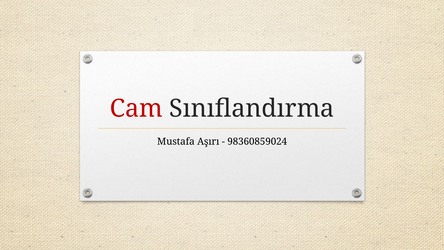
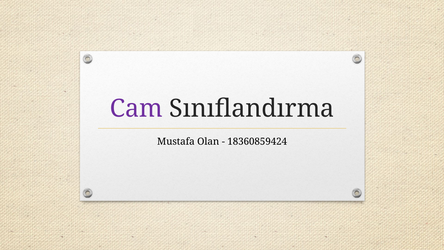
Cam colour: red -> purple (136, 108)
Aşırı: Aşırı -> Olan (208, 141)
98360859024: 98360859024 -> 18360859424 (257, 141)
